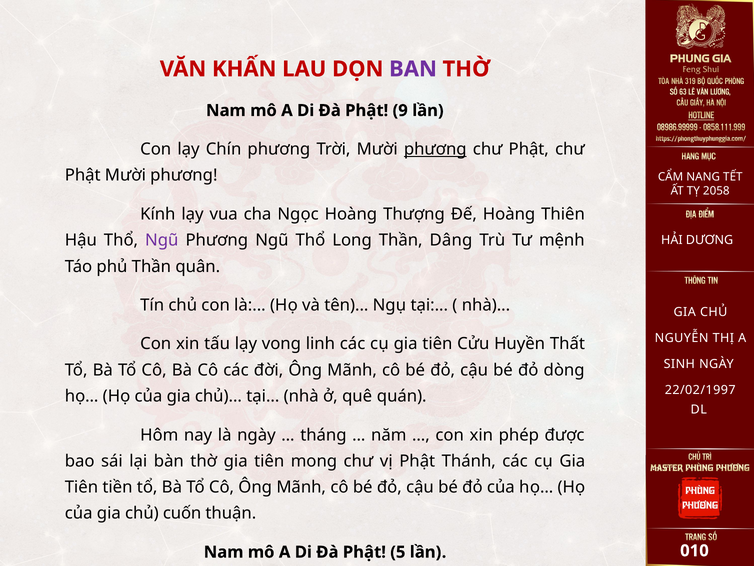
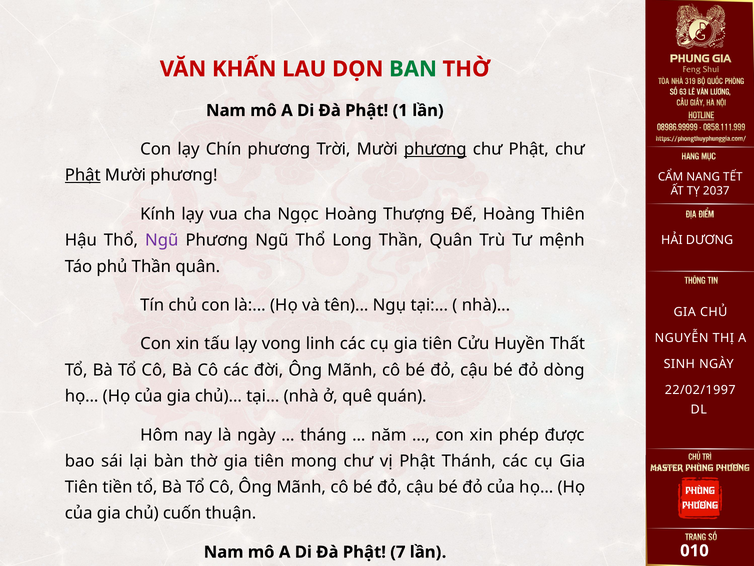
BAN colour: purple -> green (413, 69)
9: 9 -> 1 (400, 110)
Phật underline: none -> present (83, 175)
2058: 2058 -> 2037 (716, 191)
Long Thần Dâng: Dâng -> Quân (451, 240)
5: 5 -> 7 (398, 552)
